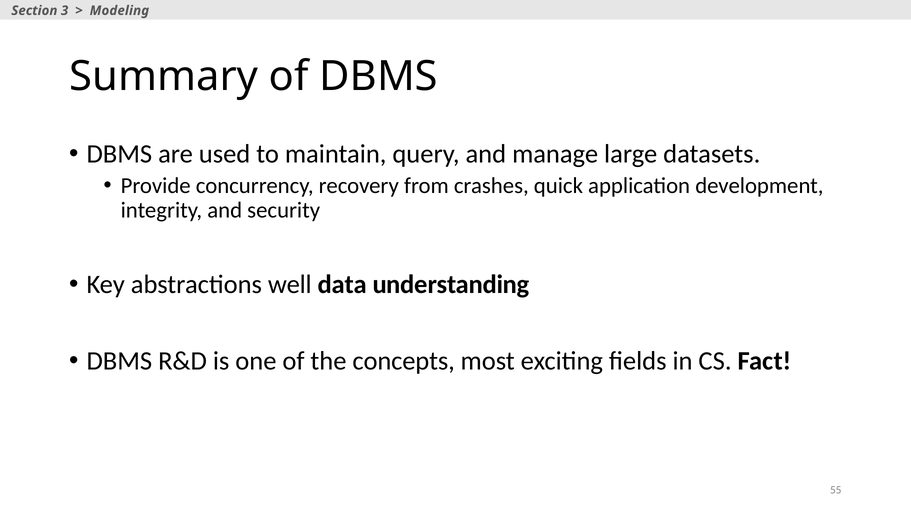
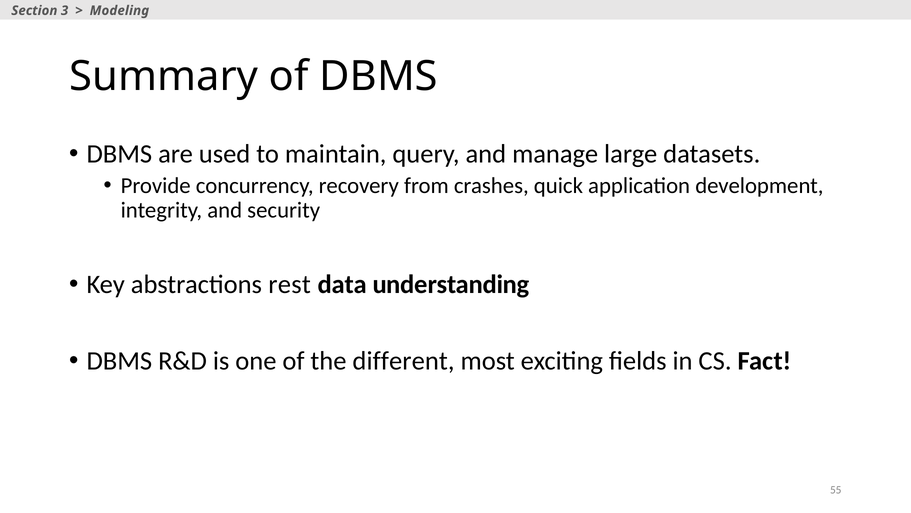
well: well -> rest (290, 284)
concepts: concepts -> different (404, 360)
